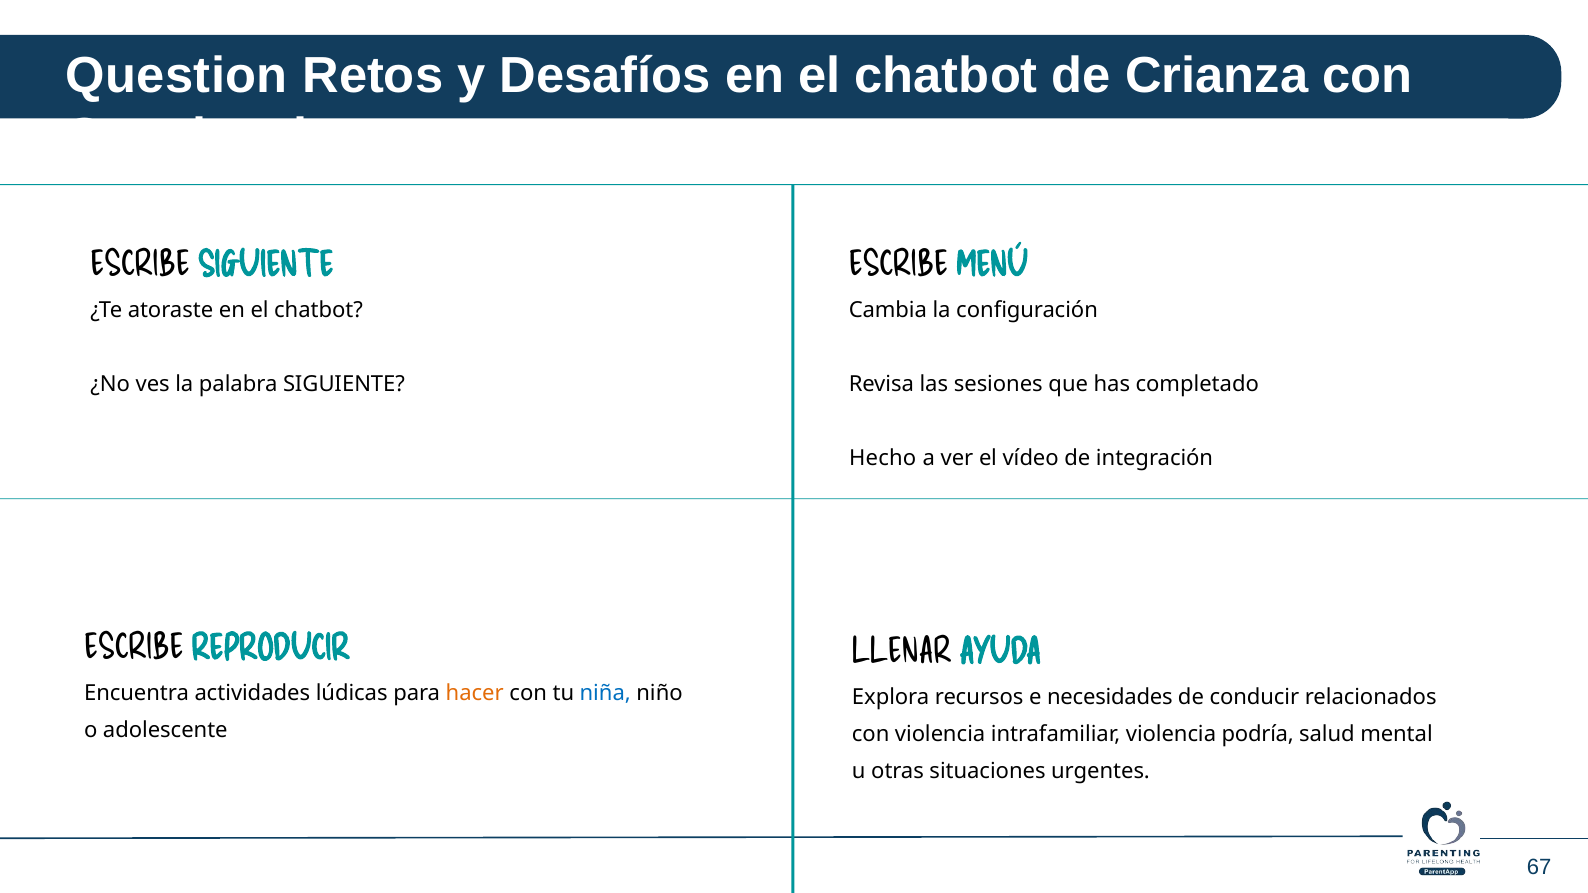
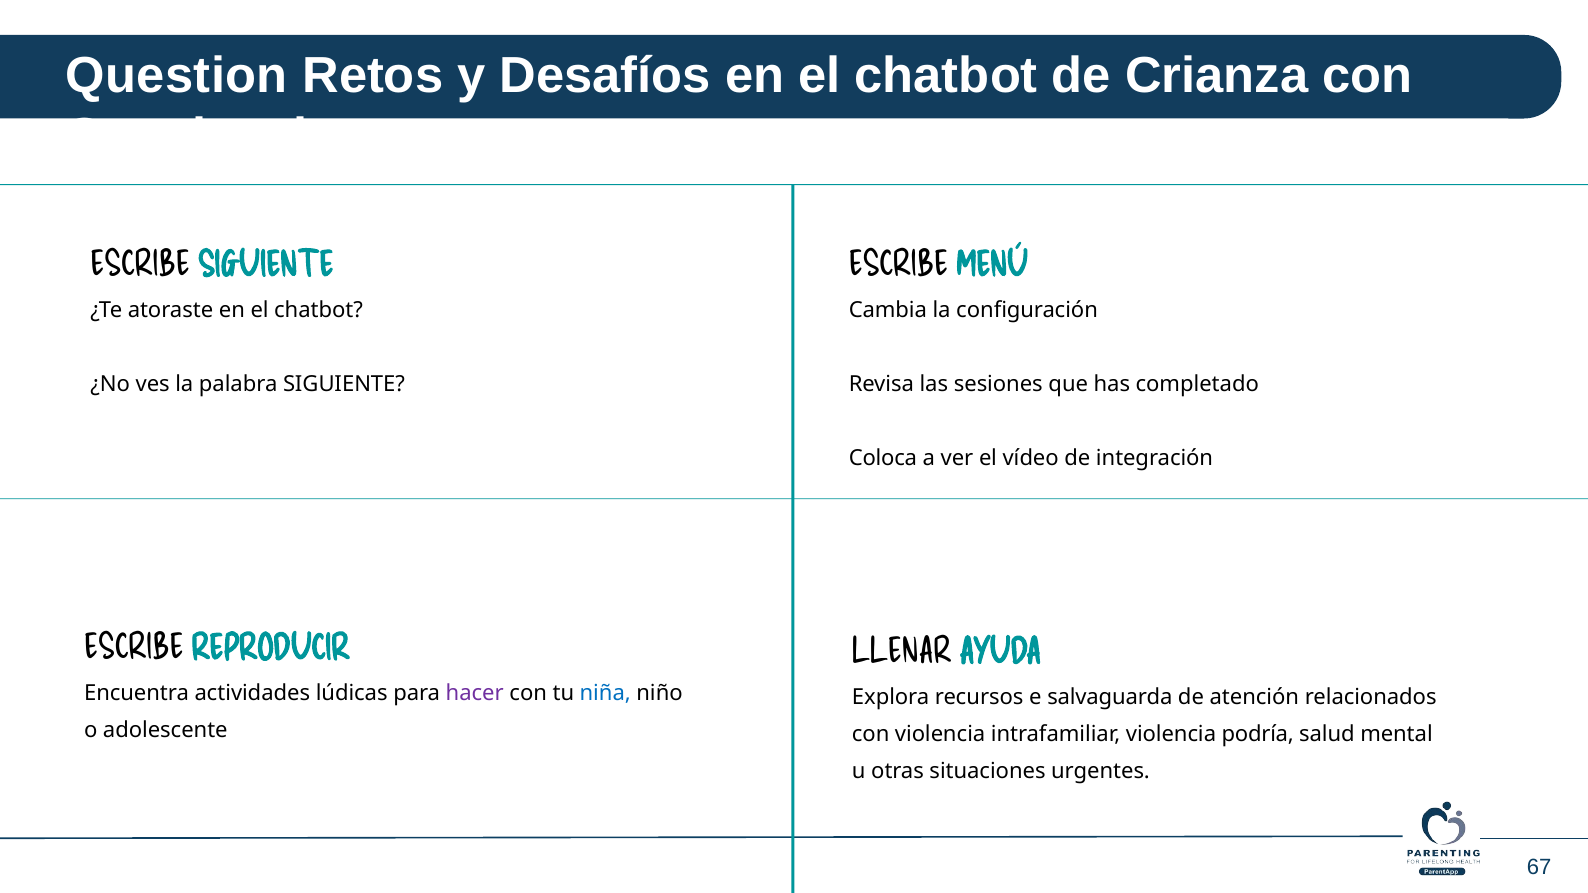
Hecho: Hecho -> Coloca (883, 458)
hacer colour: orange -> purple (475, 693)
necesidades: necesidades -> salvaguarda (1110, 697)
conducir: conducir -> atención (1254, 697)
